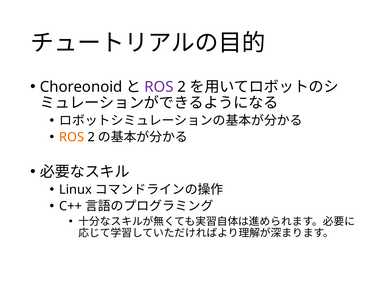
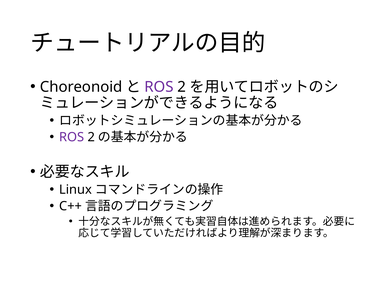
ROS colour: orange -> purple (72, 137)
